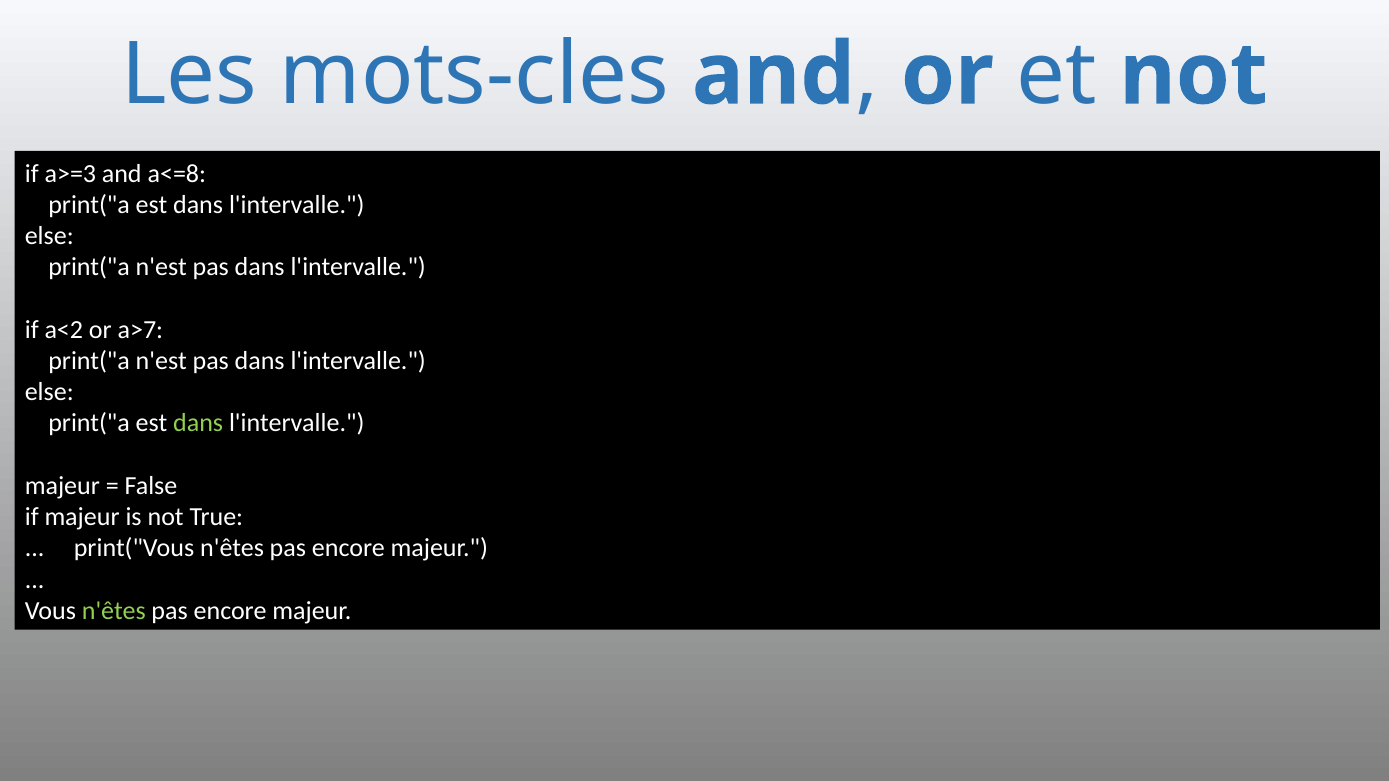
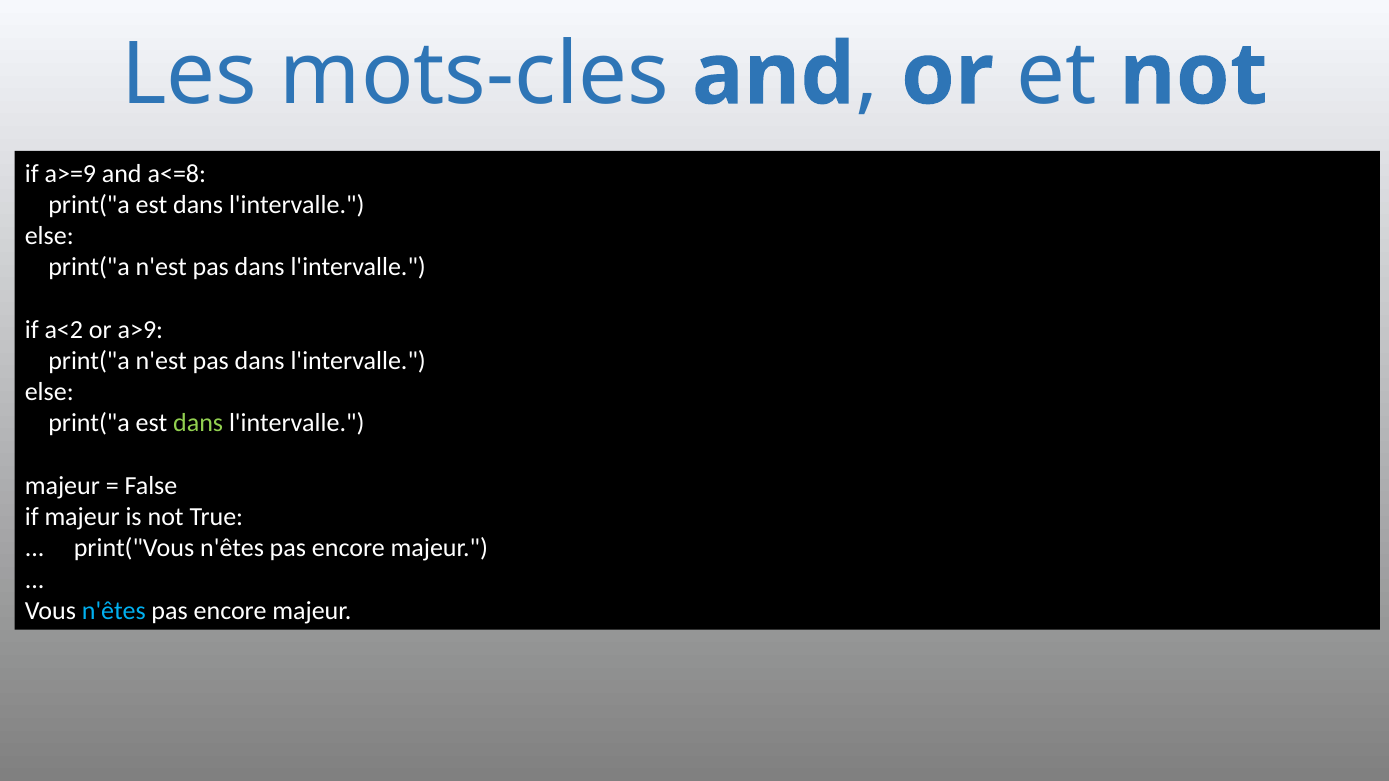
a>=3: a>=3 -> a>=9 (70, 174)
a>7: a>7 -> a>9 (140, 330)
n'êtes colour: light green -> light blue (114, 611)
